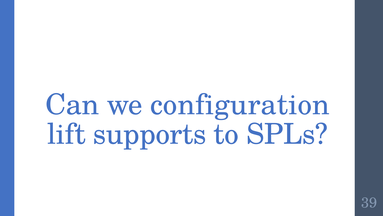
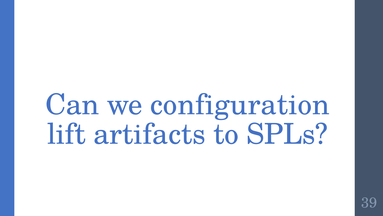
supports: supports -> artifacts (149, 134)
